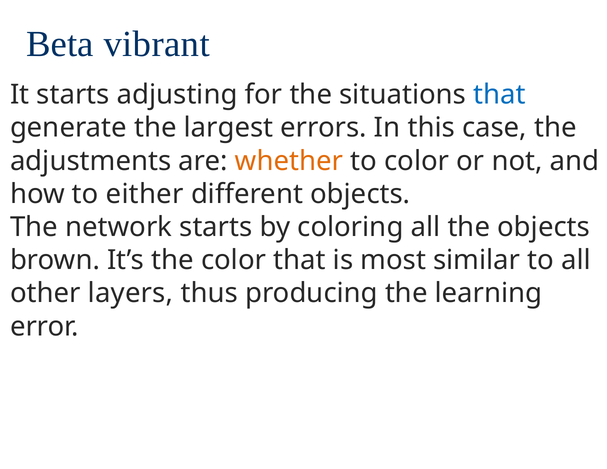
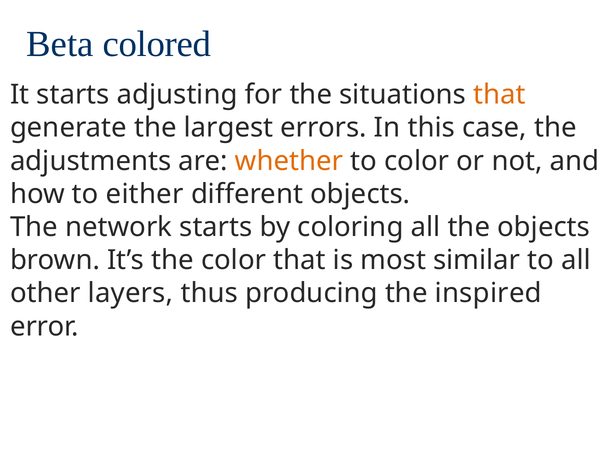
vibrant: vibrant -> colored (157, 44)
that colour: blue -> orange (499, 95)
learning: learning -> inspired (488, 293)
